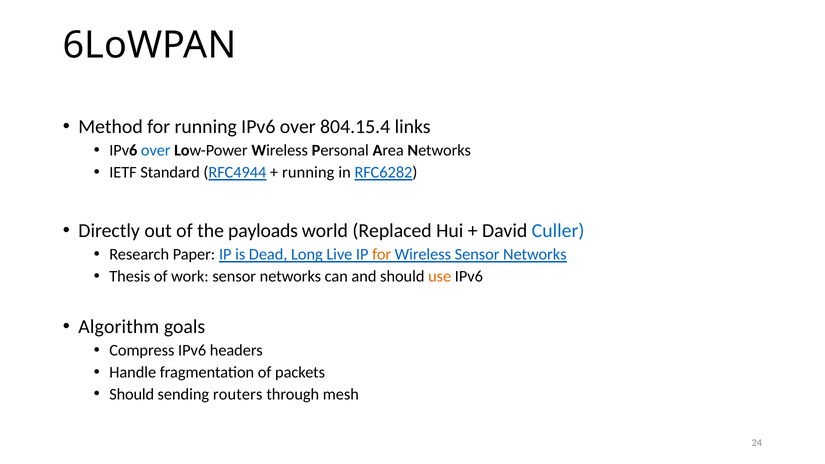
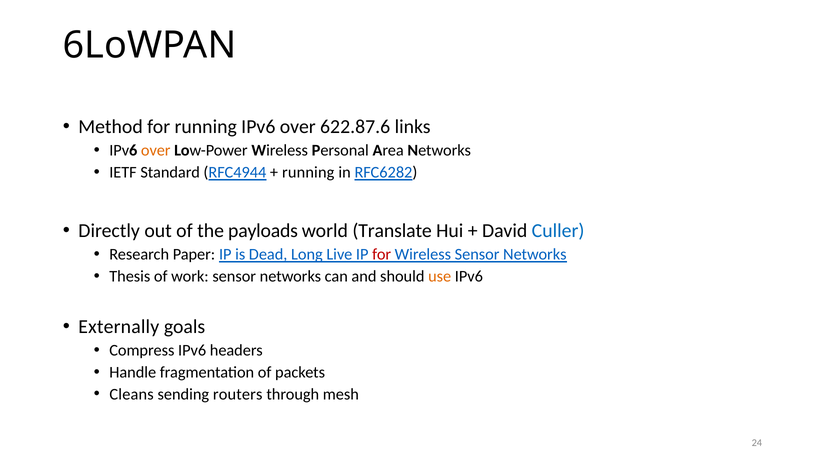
804.15.4: 804.15.4 -> 622.87.6 (355, 127)
over colour: blue -> orange (156, 151)
Replaced: Replaced -> Translate (392, 231)
for colour: orange -> red (382, 255)
Algorithm: Algorithm -> Externally (119, 327)
Should: Should -> Cleans (132, 394)
